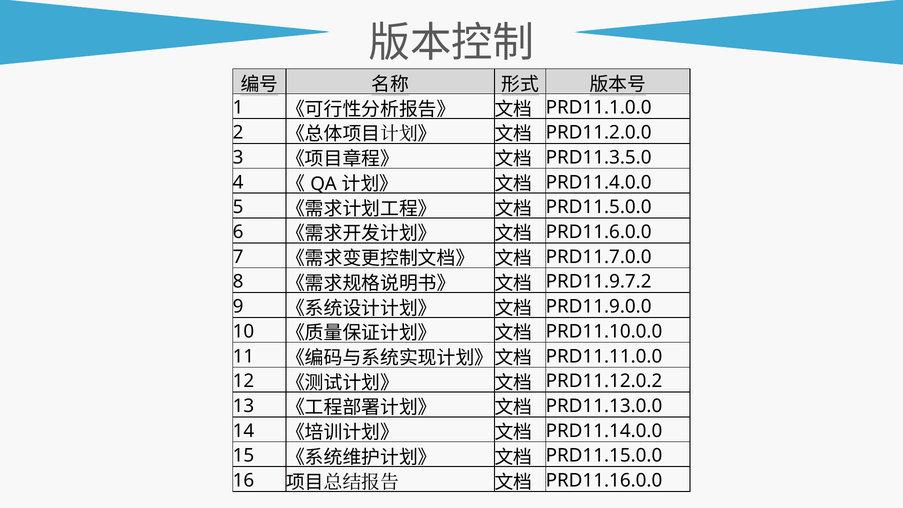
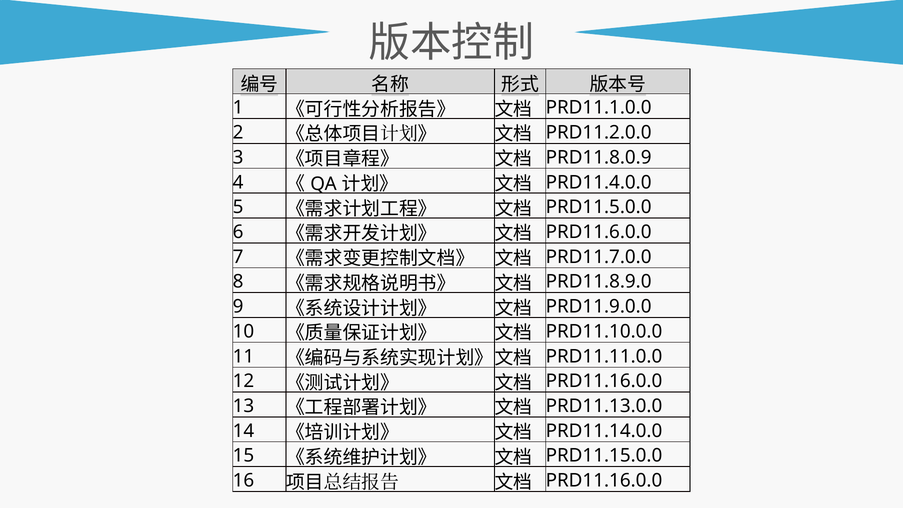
PRD11.3.5.0: PRD11.3.5.0 -> PRD11.8.0.9 (599, 157)
PRD11.9.7.2: PRD11.9.7.2 -> PRD11.8.9.0 (599, 282)
PRD11.12.0.2: PRD11.12.0.2 -> PRD11.16.0.0 (604, 381)
